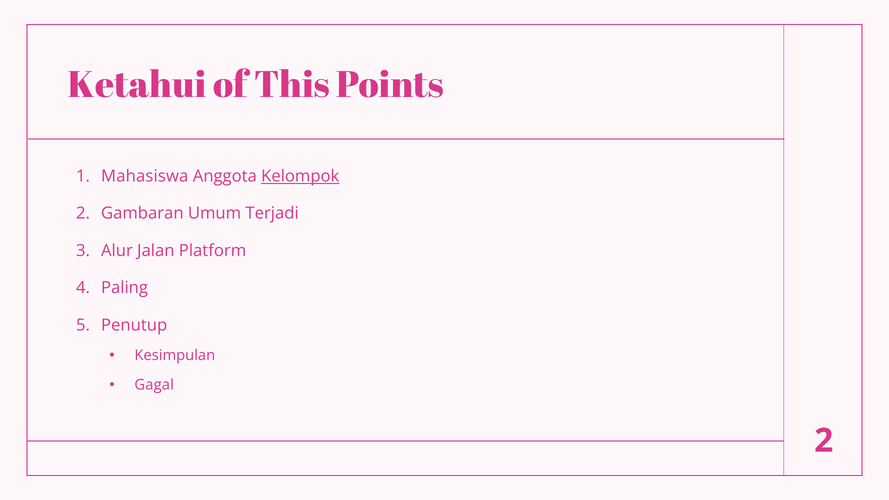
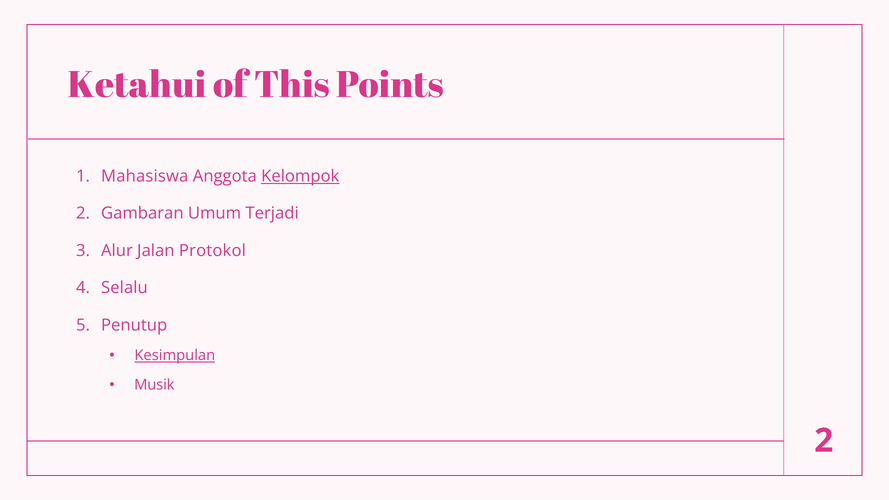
Platform: Platform -> Protokol (212, 251)
Paling: Paling -> Selalu (124, 288)
Kesimpulan underline: none -> present (175, 356)
Gagal: Gagal -> Musik (154, 385)
